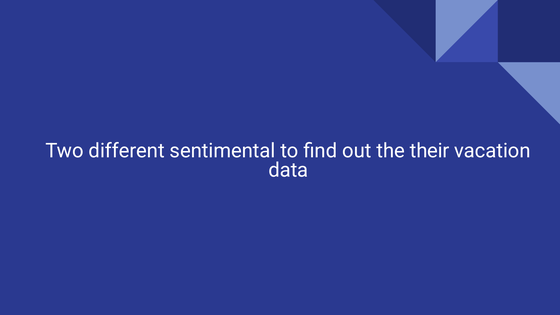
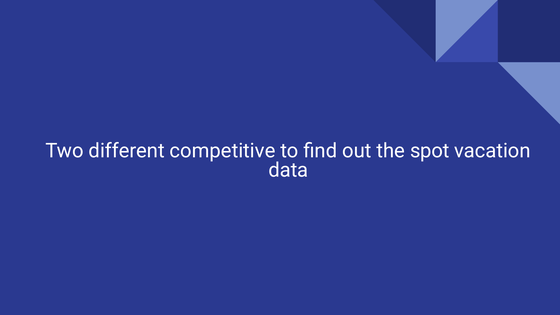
sentimental: sentimental -> competitive (223, 151)
their: their -> spot (430, 151)
